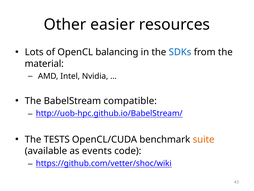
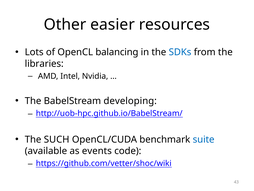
material: material -> libraries (44, 64)
compatible: compatible -> developing (130, 101)
TESTS: TESTS -> SUCH (57, 139)
suite colour: orange -> blue (204, 139)
